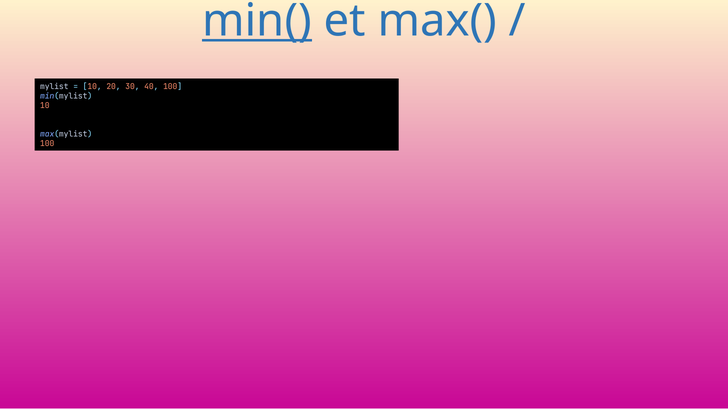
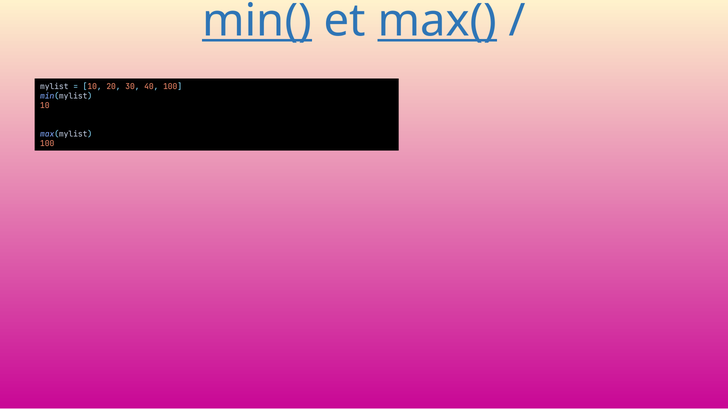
max( underline: none -> present (437, 21)
